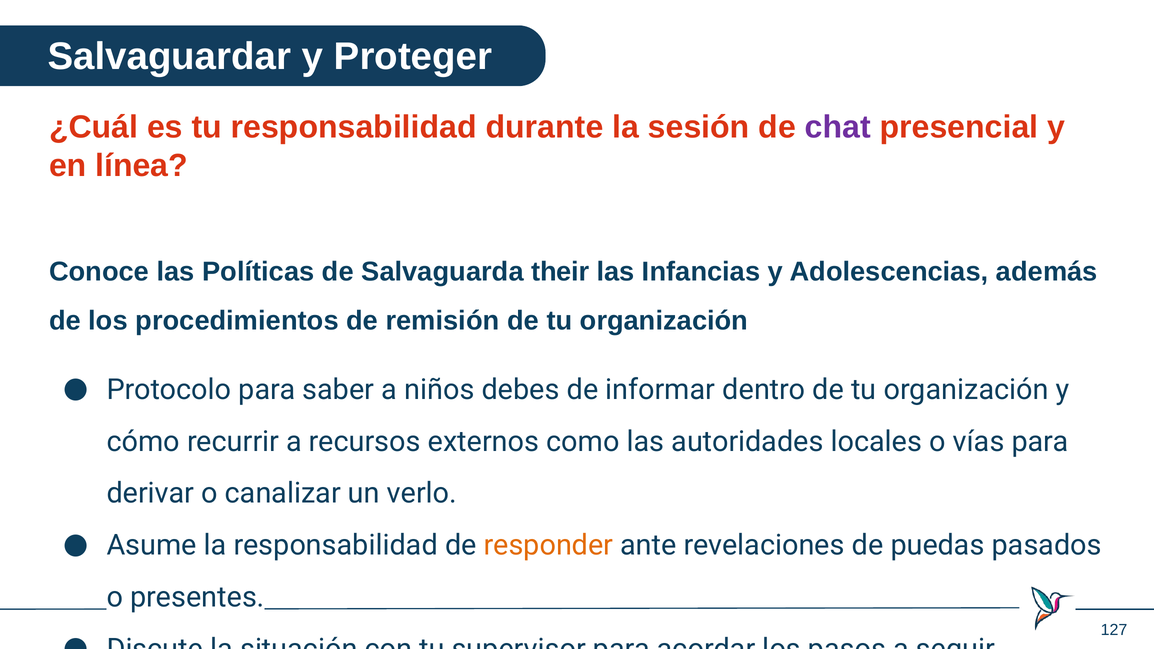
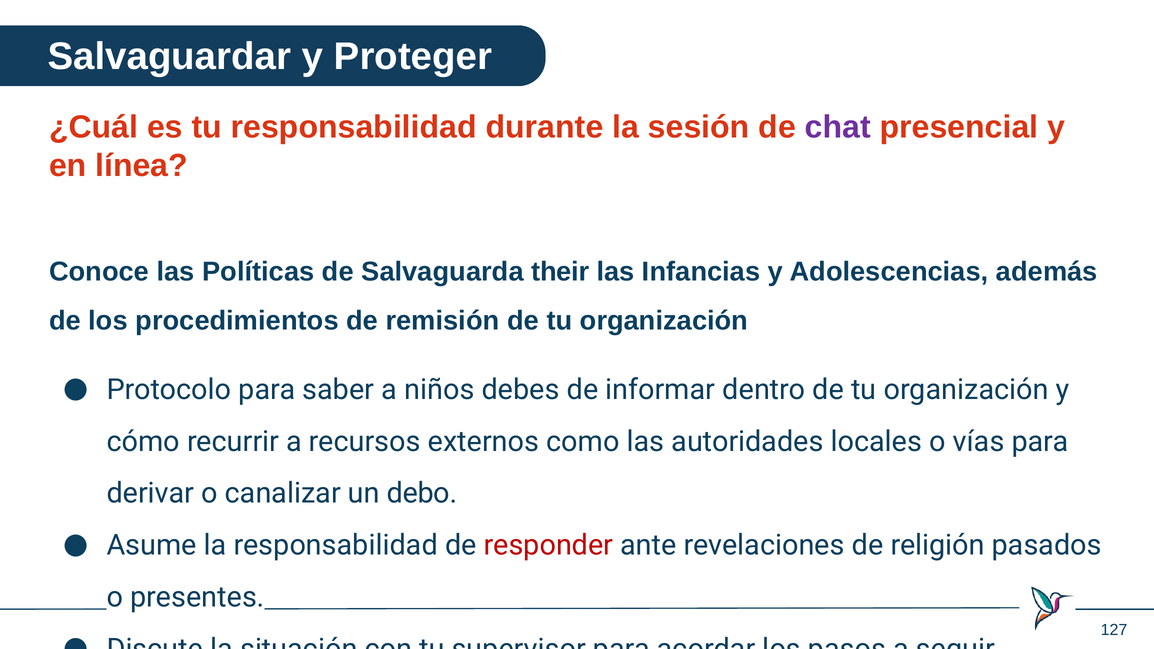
verlo: verlo -> debo (422, 494)
responder colour: orange -> red (548, 545)
puedas: puedas -> religión (938, 545)
